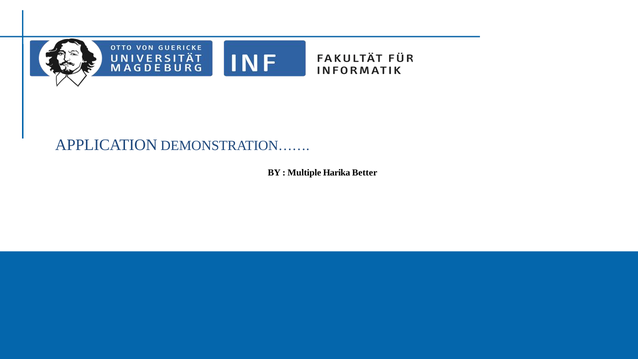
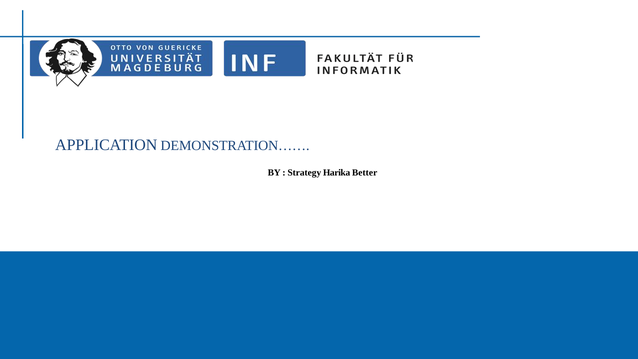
Multiple: Multiple -> Strategy (304, 173)
